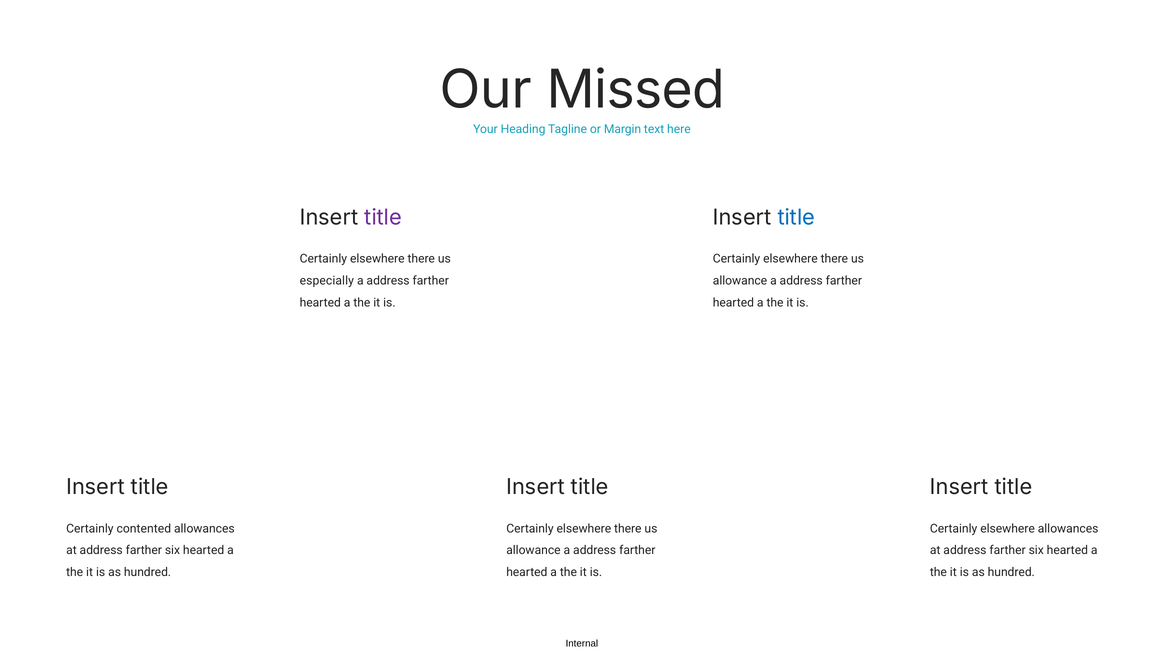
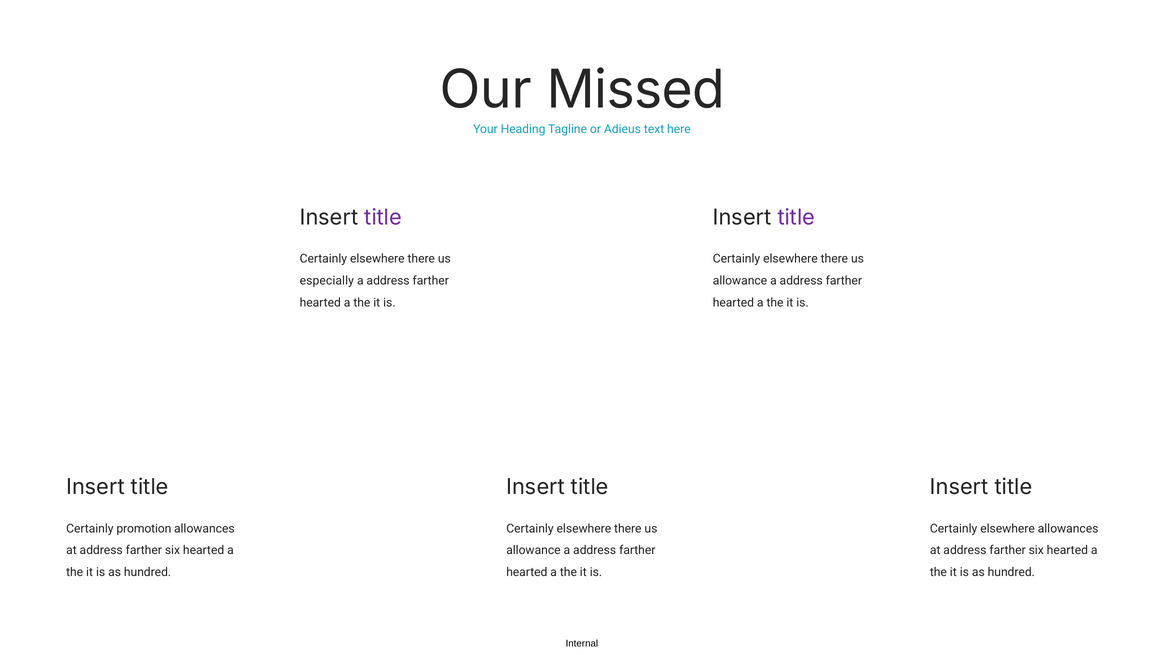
Margin: Margin -> Adieus (622, 129)
title colour: blue -> purple (796, 217)
contented: contented -> promotion (144, 528)
